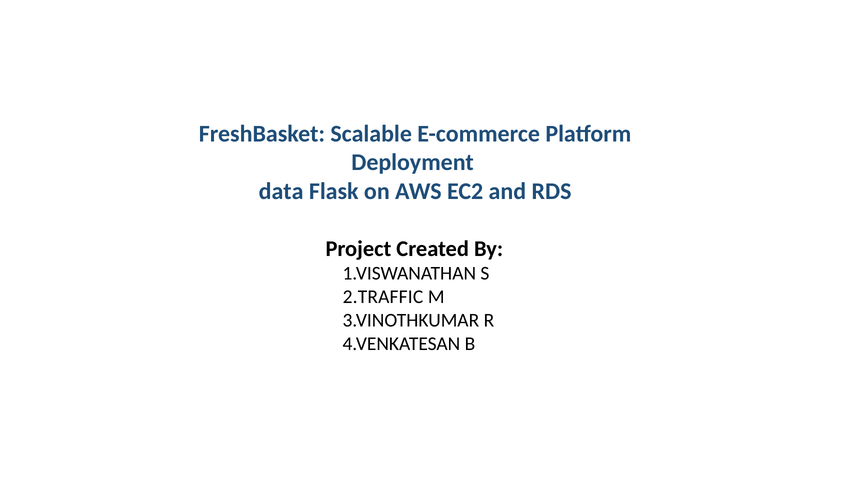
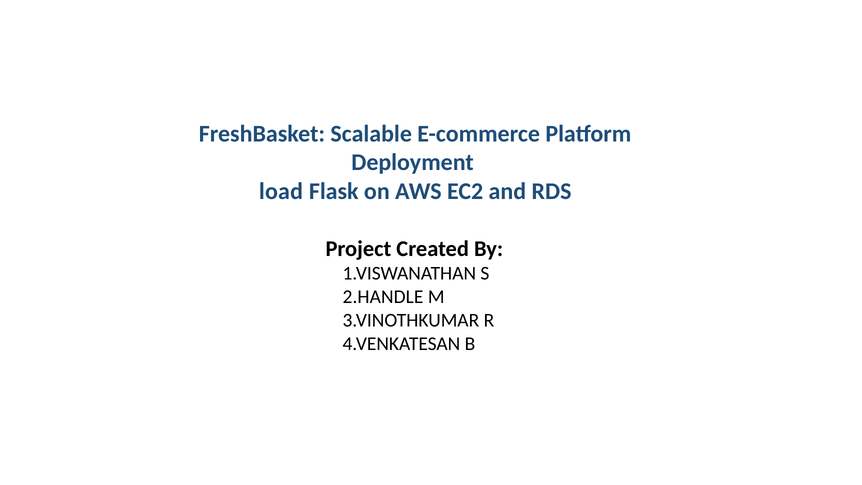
data: data -> load (281, 191)
2.TRAFFIC: 2.TRAFFIC -> 2.HANDLE (383, 297)
